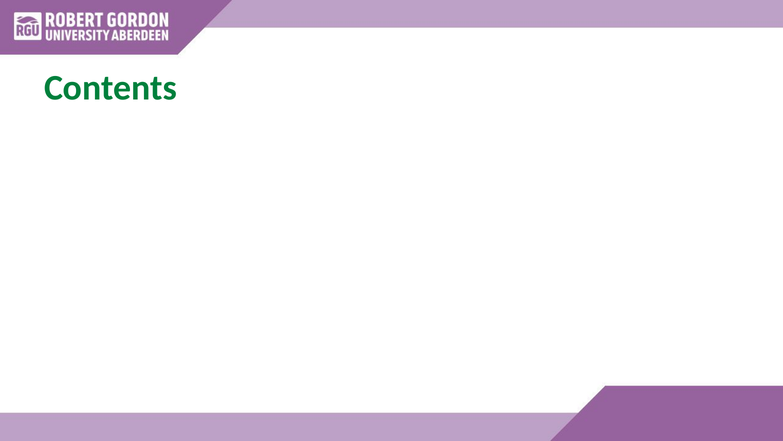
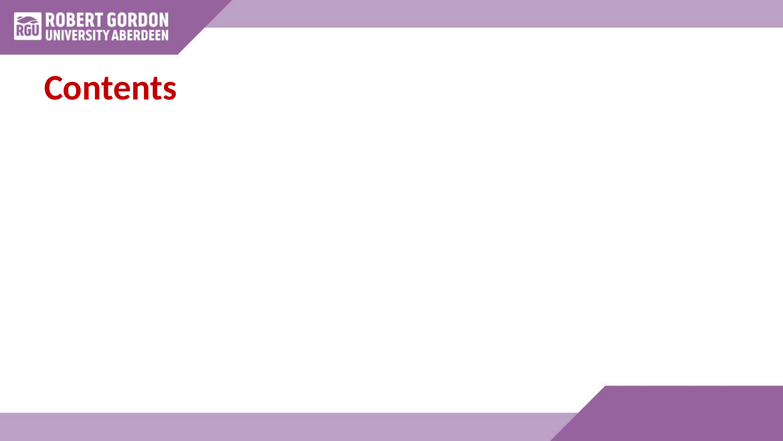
Contents colour: green -> red (111, 88)
